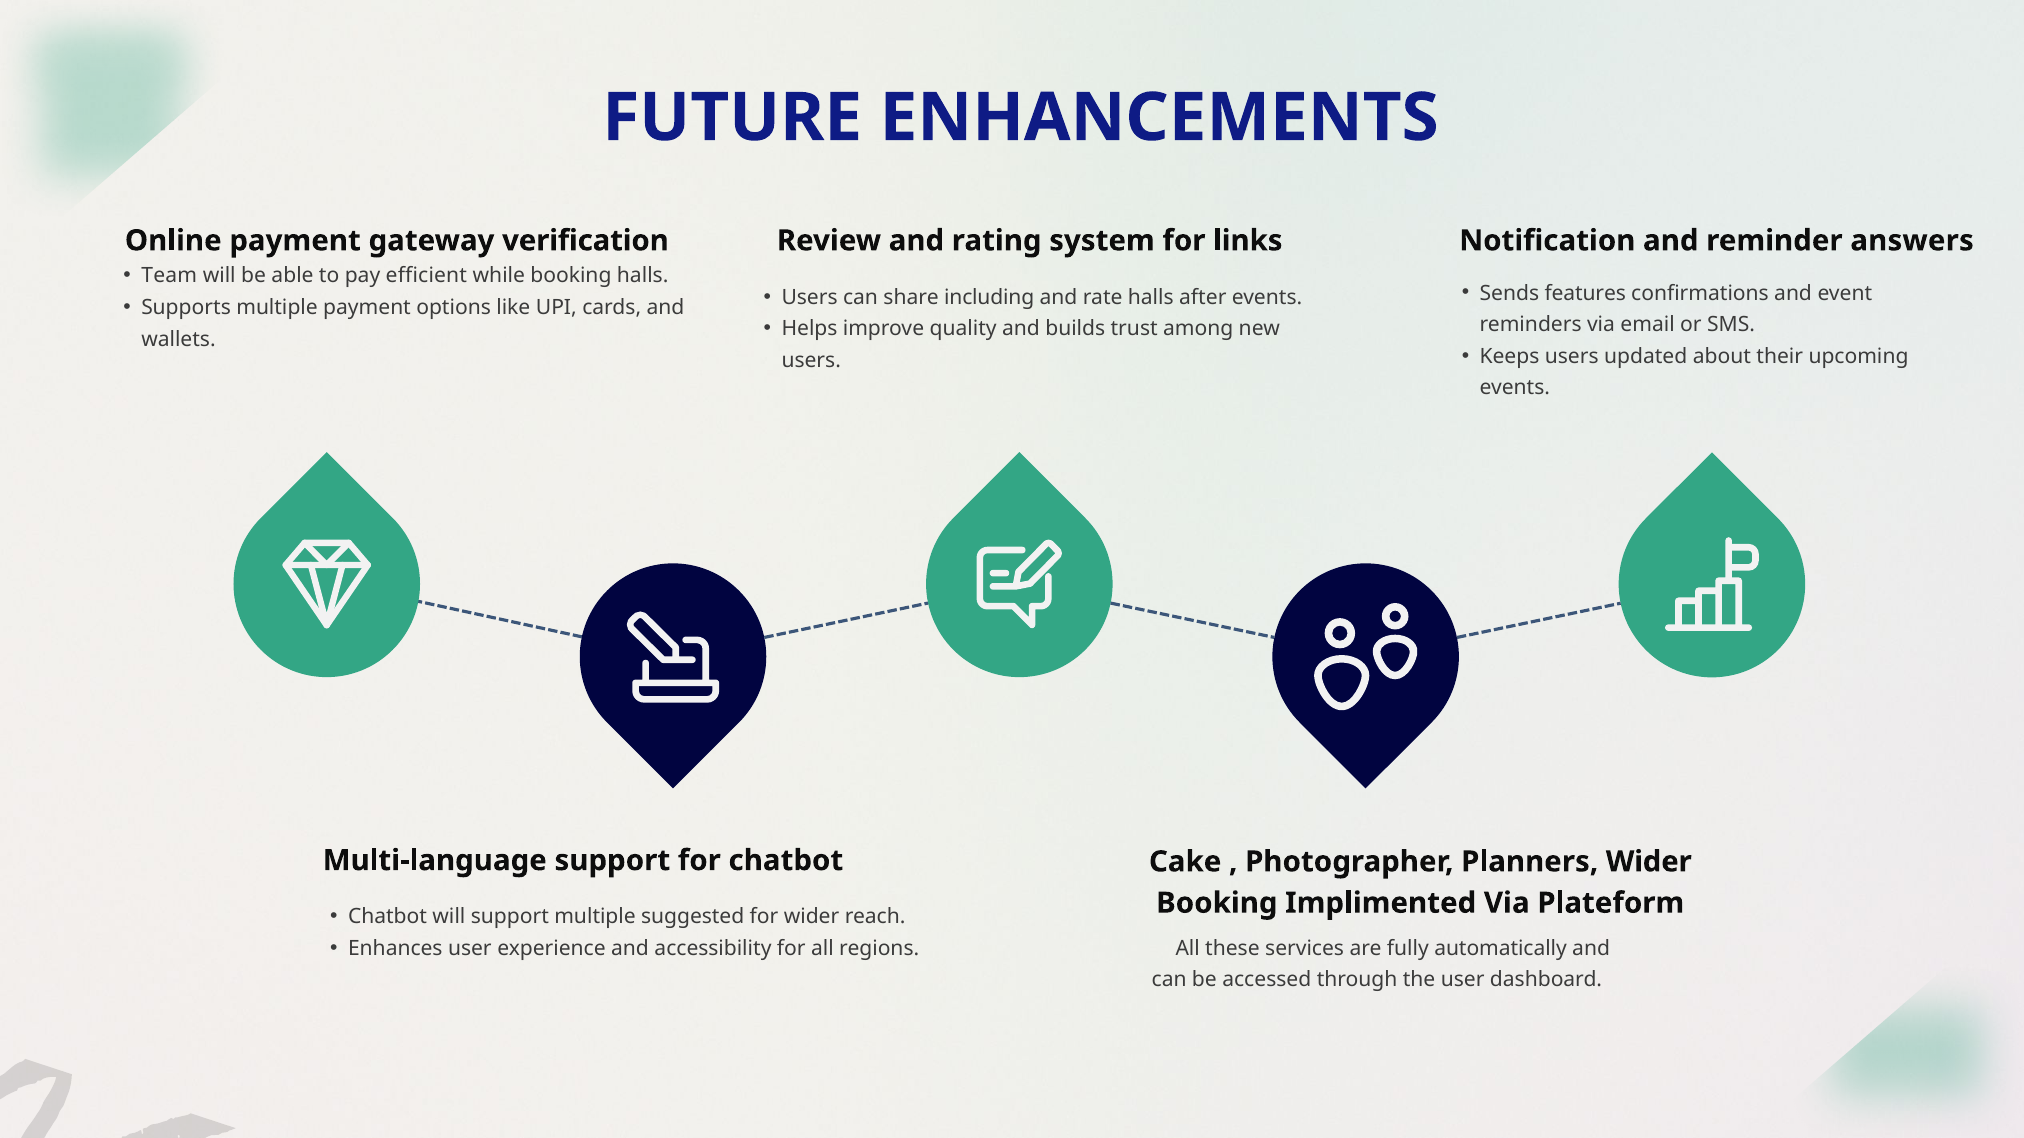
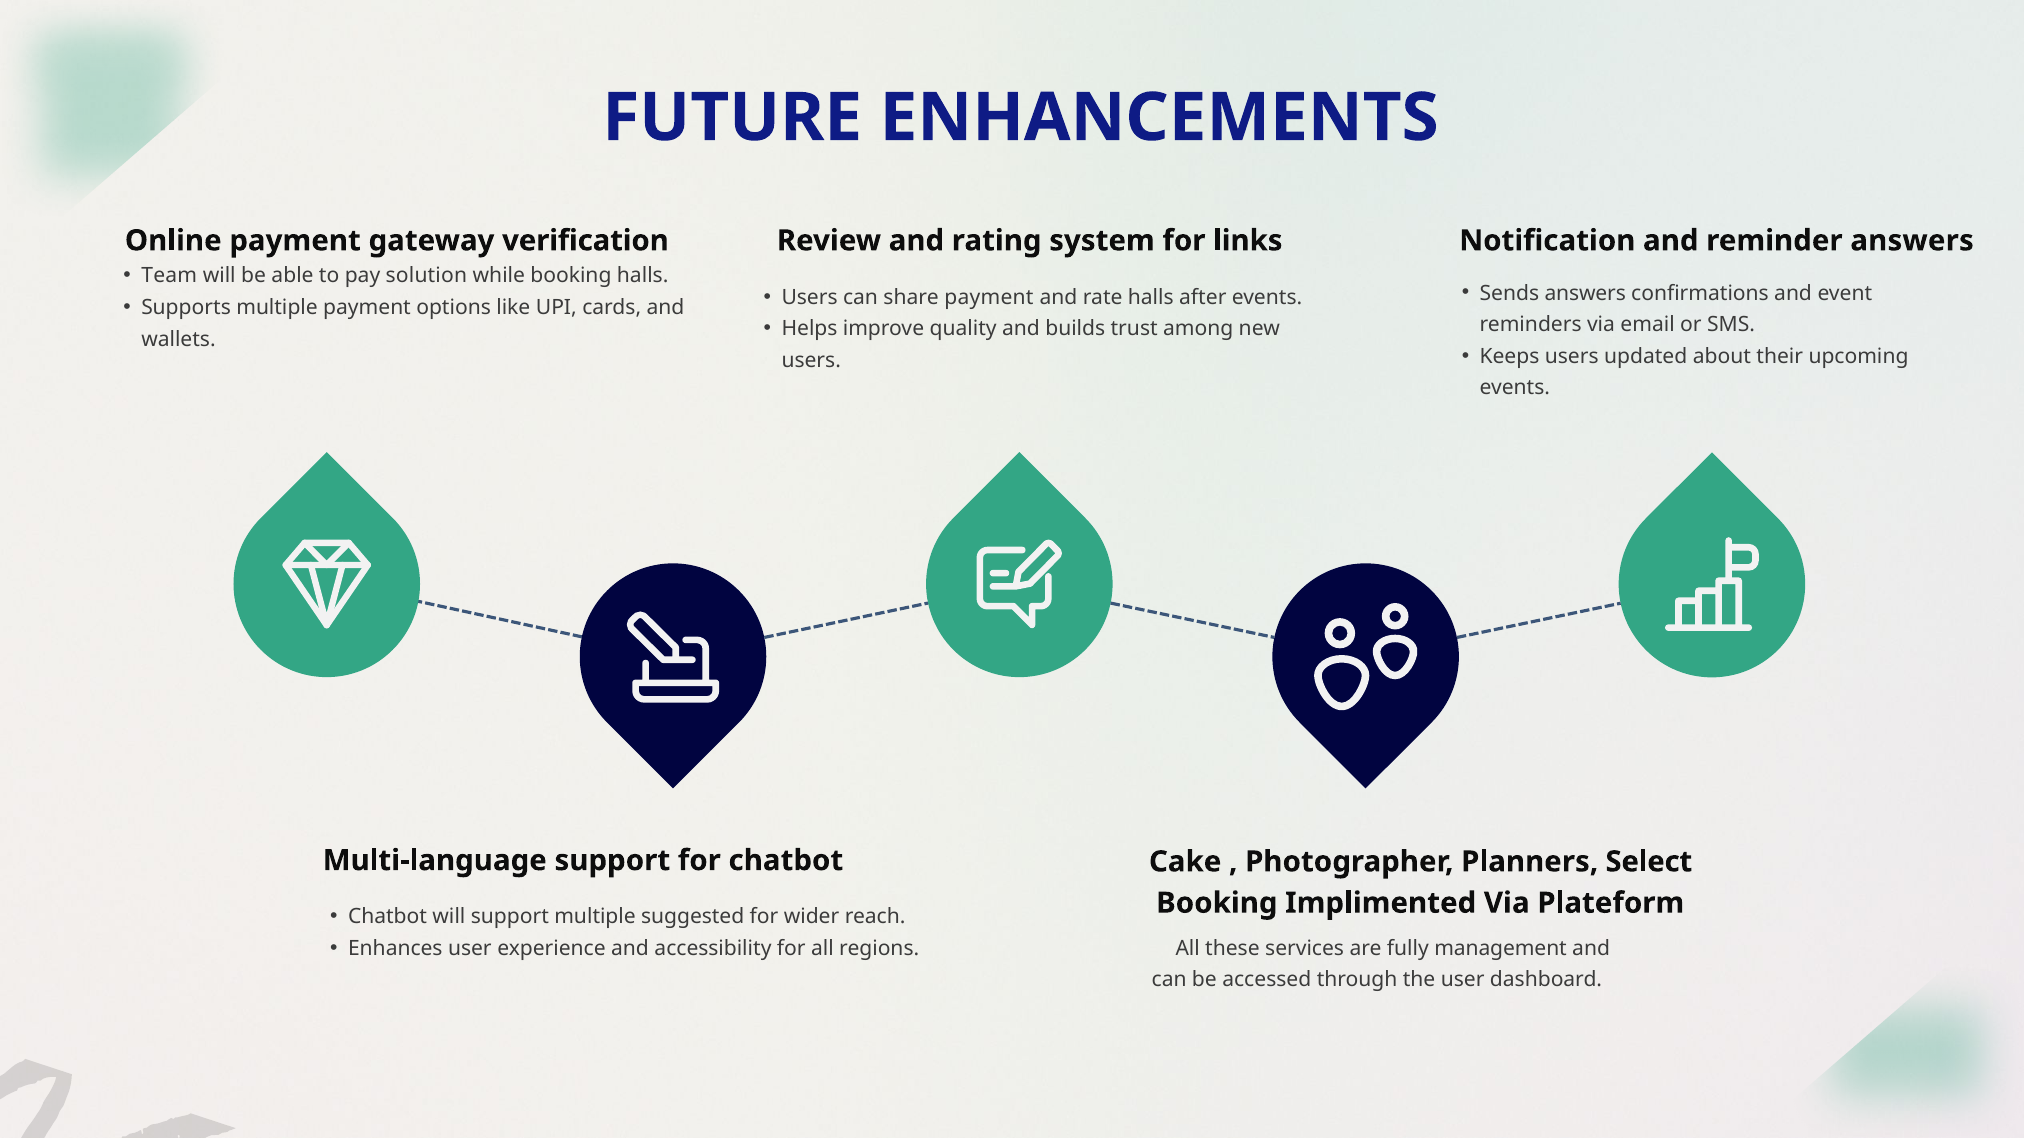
efficient: efficient -> solution (426, 276)
Sends features: features -> answers (1585, 293)
share including: including -> payment (989, 297)
Planners Wider: Wider -> Select (1649, 862)
automatically: automatically -> management (1501, 949)
